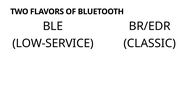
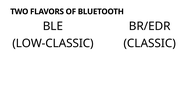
LOW-SERVICE: LOW-SERVICE -> LOW-CLASSIC (53, 43)
